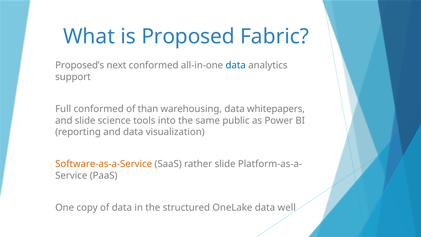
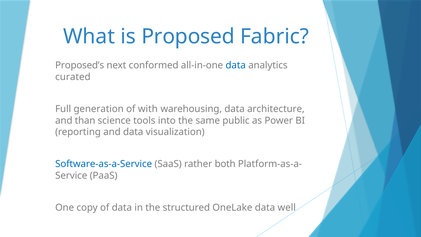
support: support -> curated (73, 77)
Full conformed: conformed -> generation (99, 109)
than: than -> with (148, 109)
whitepapers: whitepapers -> architecture (276, 109)
and slide: slide -> than (85, 120)
Software-as-a-Service colour: orange -> blue (104, 164)
rather slide: slide -> both (225, 164)
